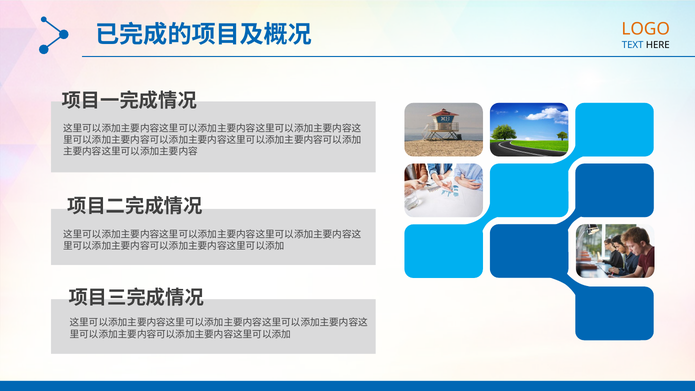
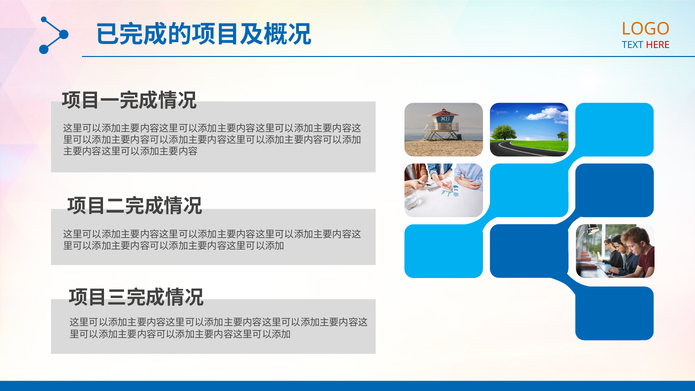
HERE colour: black -> red (658, 45)
